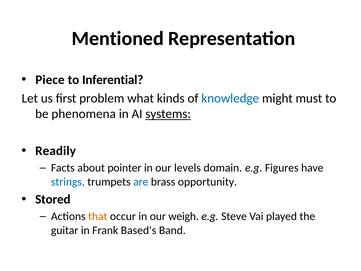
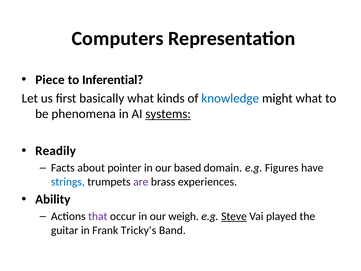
Mentioned: Mentioned -> Computers (118, 38)
problem: problem -> basically (102, 98)
might must: must -> what (309, 98)
levels: levels -> based (188, 168)
are colour: blue -> purple (141, 182)
opportunity: opportunity -> experiences (207, 182)
Stored: Stored -> Ability (53, 199)
that colour: orange -> purple (98, 216)
Steve underline: none -> present (234, 216)
Based's: Based's -> Tricky's (138, 230)
